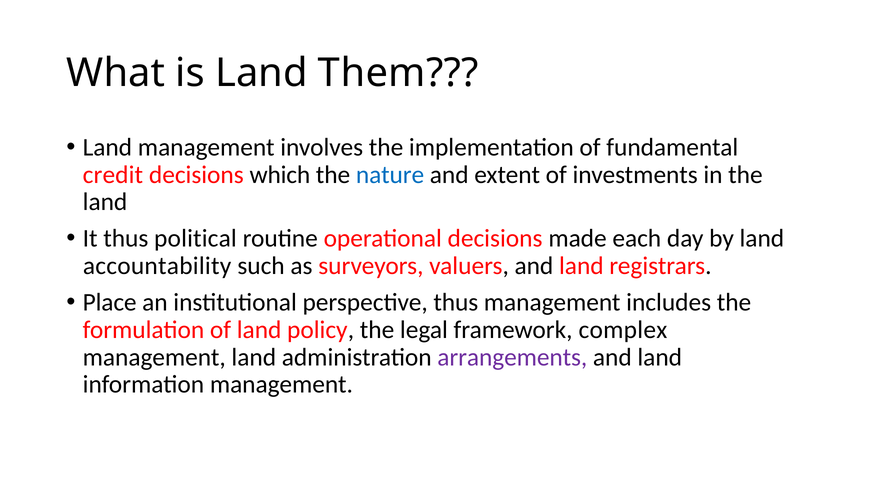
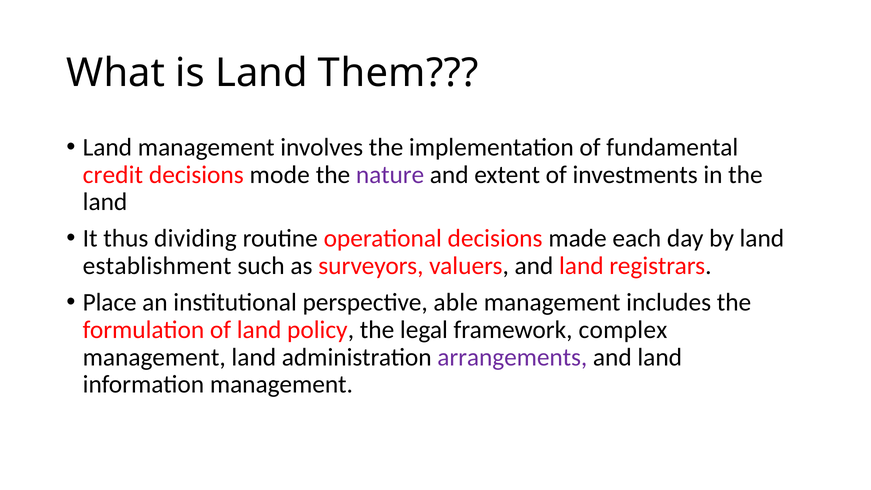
which: which -> mode (280, 175)
nature colour: blue -> purple (390, 175)
political: political -> dividing (195, 238)
accountability: accountability -> establishment (157, 266)
perspective thus: thus -> able (456, 302)
